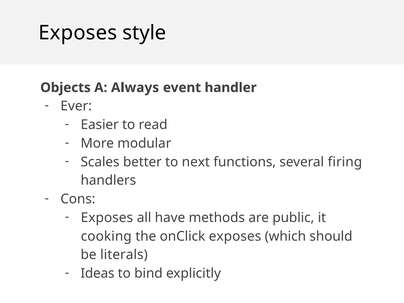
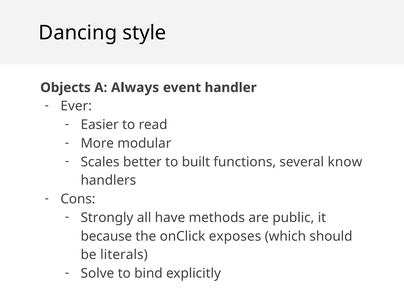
Exposes: Exposes -> Dancing (78, 33)
next: next -> built (196, 162)
firing: firing -> know (345, 162)
Exposes: Exposes -> Strongly (107, 218)
cooking: cooking -> because (106, 236)
Ideas: Ideas -> Solve (97, 273)
